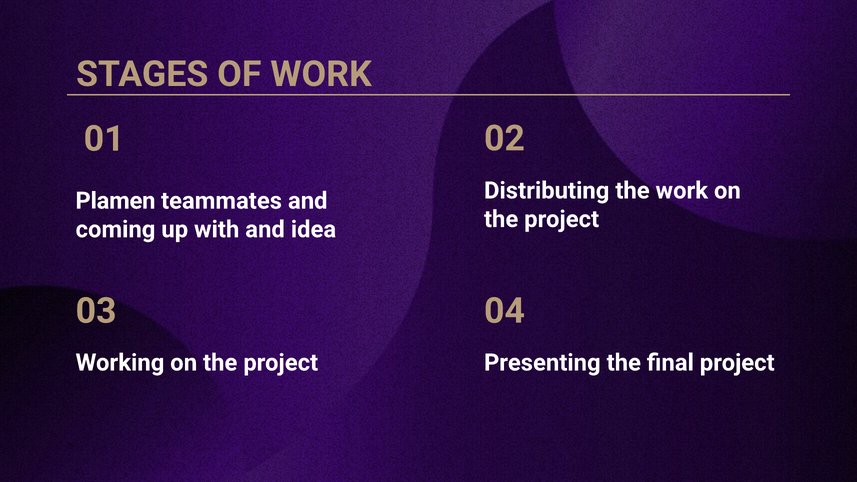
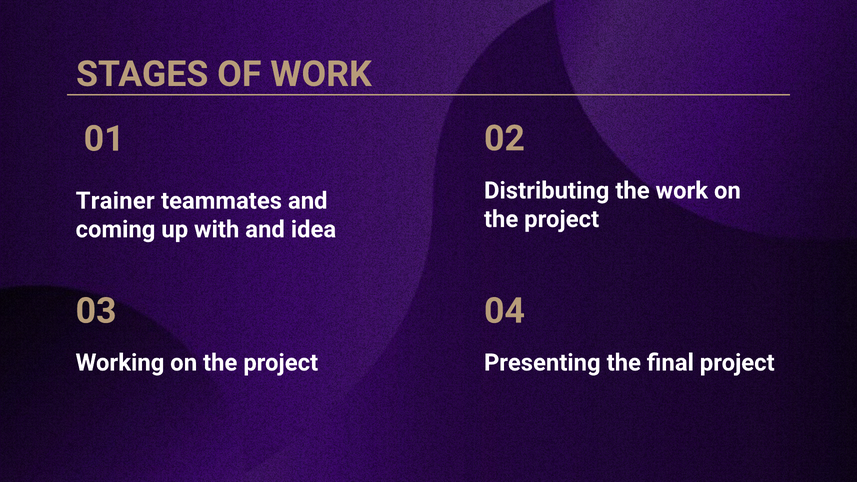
Plamen: Plamen -> Trainer (115, 201)
